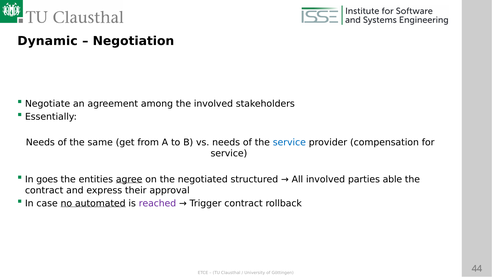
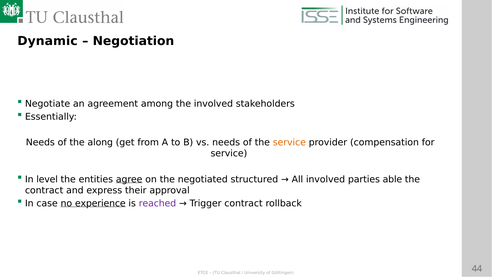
same: same -> along (100, 142)
service colour: blue -> orange (289, 142)
goes: goes -> level (47, 179)
automated: automated -> experience (100, 203)
